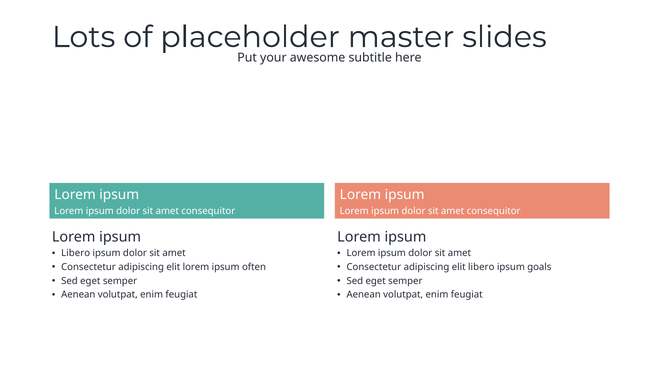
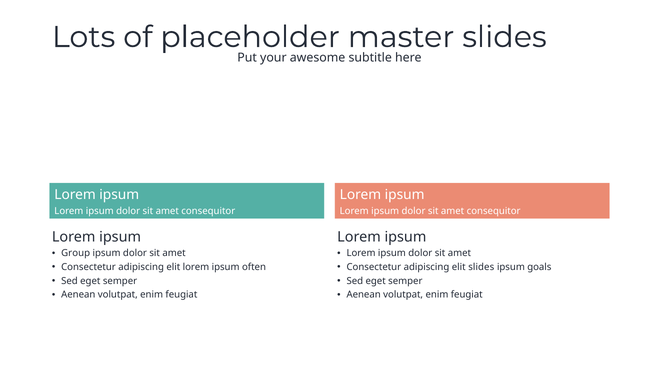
Libero: Libero -> Group (76, 253)
elit libero: libero -> slides (481, 267)
